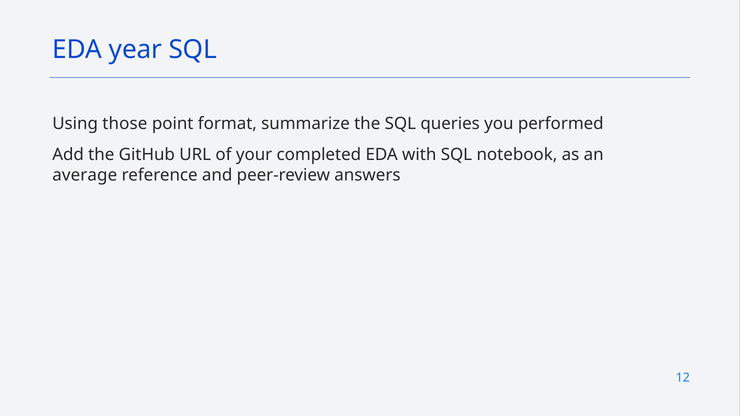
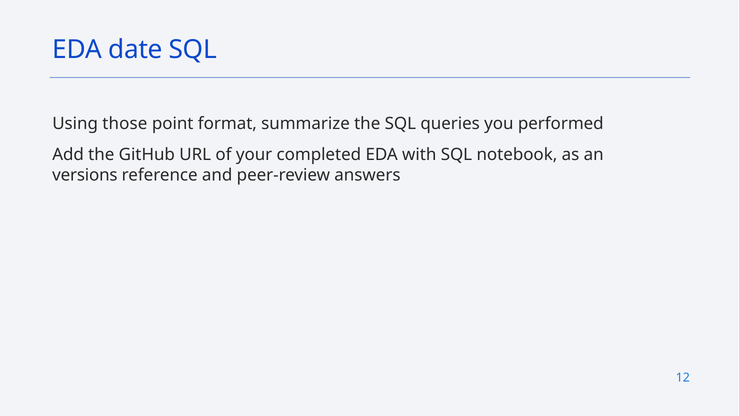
year: year -> date (135, 49)
average: average -> versions (85, 175)
